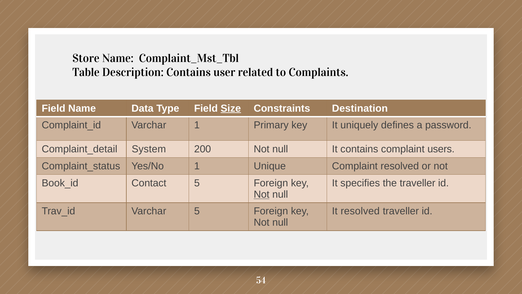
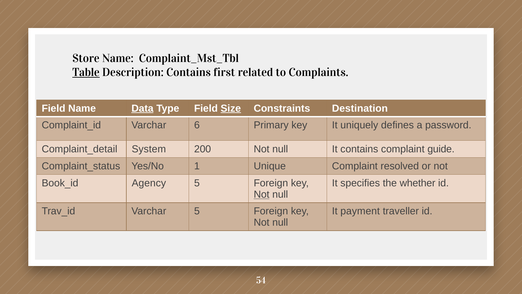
Table underline: none -> present (86, 72)
user: user -> first (224, 72)
Data underline: none -> present (142, 108)
Varchar 1: 1 -> 6 (197, 125)
users: users -> guide (441, 149)
Contact: Contact -> Agency (149, 183)
the traveller: traveller -> whether (418, 183)
It resolved: resolved -> payment (360, 211)
